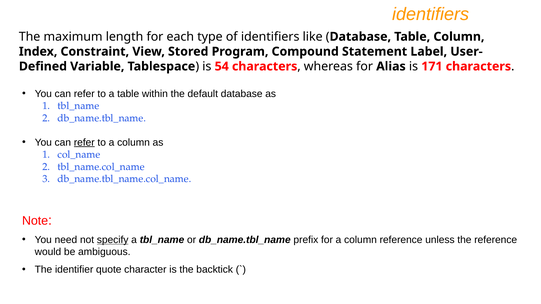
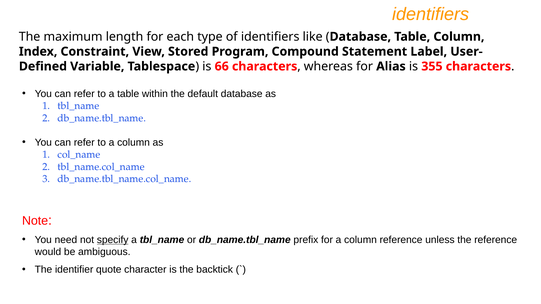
54: 54 -> 66 (222, 66)
171: 171 -> 355 (432, 66)
refer underline: present -> none (84, 143)
